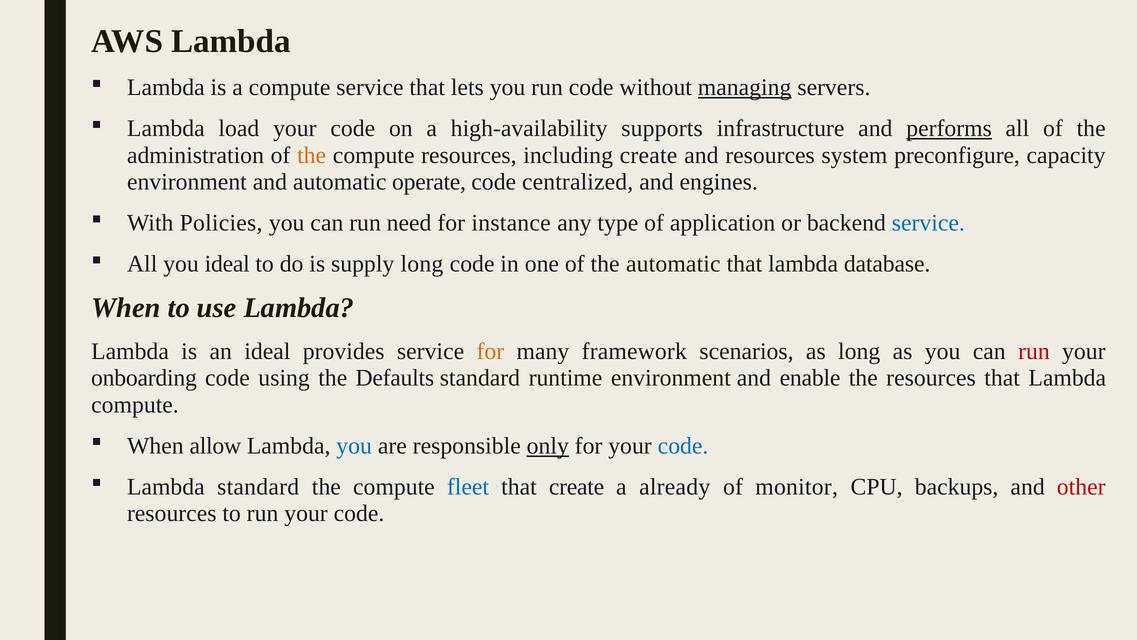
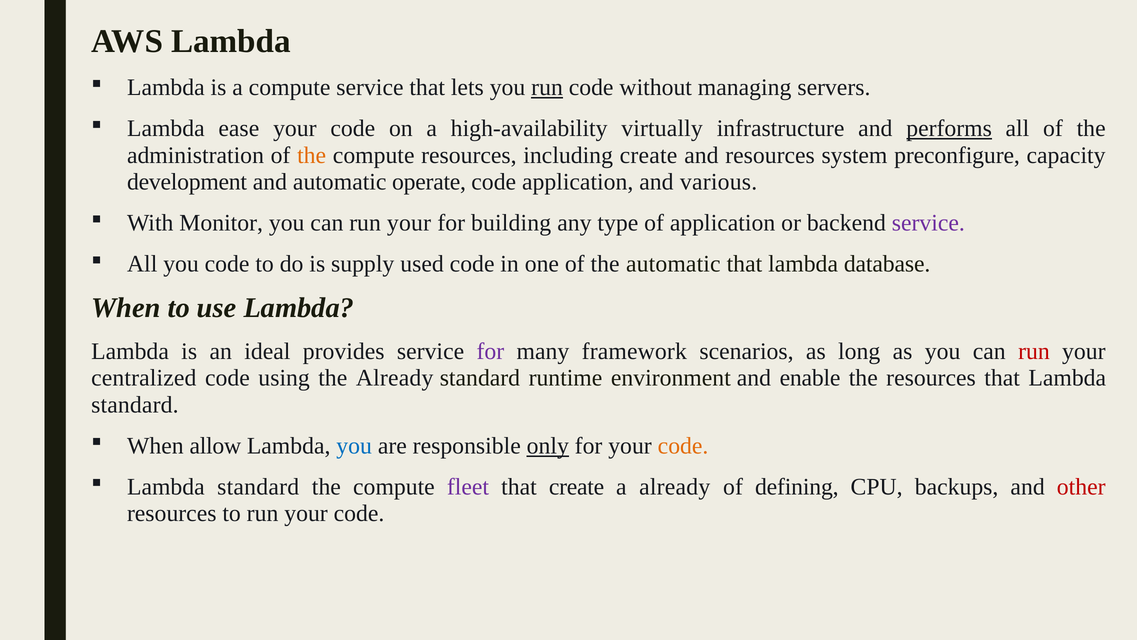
run underline: none -> present (547, 88)
managing underline: present -> none (745, 88)
load: load -> ease (239, 129)
supports: supports -> virtually (662, 129)
environment: environment -> development (187, 182)
code centralized: centralized -> application (578, 182)
engines: engines -> various (719, 182)
Policies: Policies -> Monitor (221, 223)
need: need -> your (409, 223)
instance: instance -> building (511, 223)
service colour: blue -> purple (928, 223)
you ideal: ideal -> code (227, 264)
supply long: long -> used (422, 264)
for colour: orange -> purple (490, 351)
onboarding: onboarding -> centralized (144, 378)
the Defaults: Defaults -> Already (395, 378)
compute: compute -> standard (135, 405)
code colour: blue -> orange (683, 446)
fleet colour: blue -> purple (468, 487)
monitor: monitor -> defining (797, 487)
